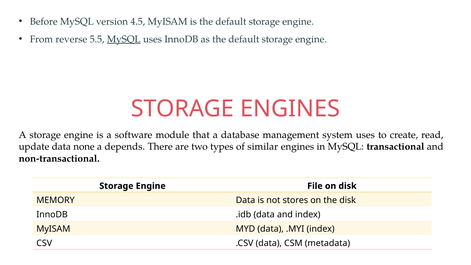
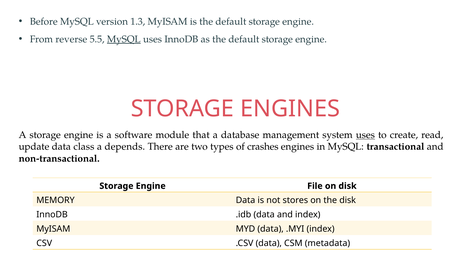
4.5: 4.5 -> 1.3 (138, 22)
uses underline: none -> present (365, 135)
none: none -> class (84, 147)
similar: similar -> crashes (263, 147)
